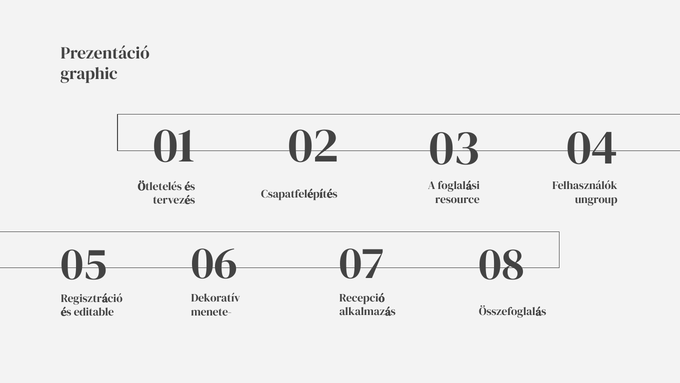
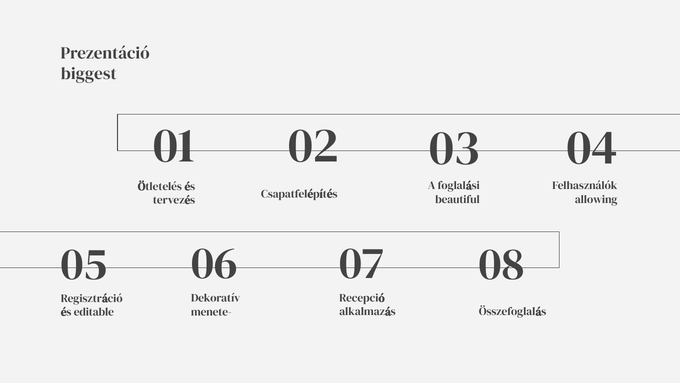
graphic: graphic -> biggest (89, 74)
resource: resource -> beautiful (457, 199)
ungroup: ungroup -> allowing (596, 199)
